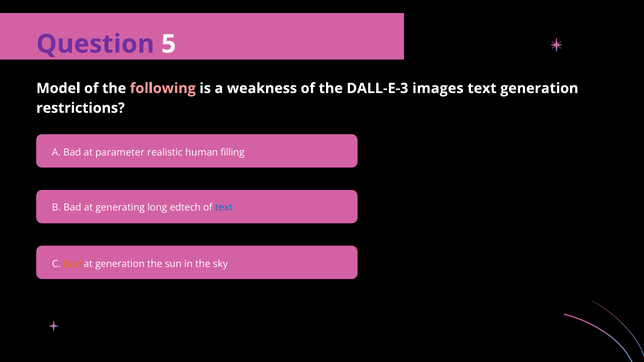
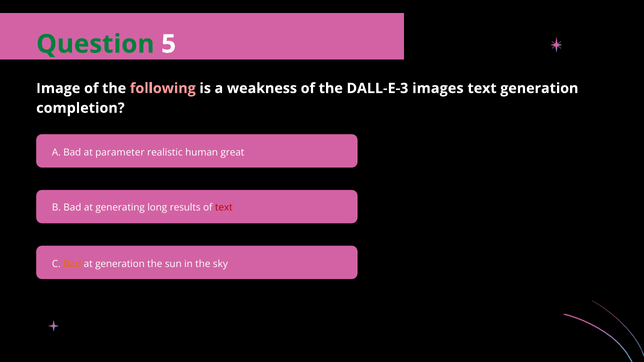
Question colour: purple -> green (95, 44)
Model: Model -> Image (58, 88)
restrictions: restrictions -> completion (80, 108)
filling: filling -> great (232, 153)
edtech: edtech -> results (185, 207)
text colour: blue -> red (224, 207)
